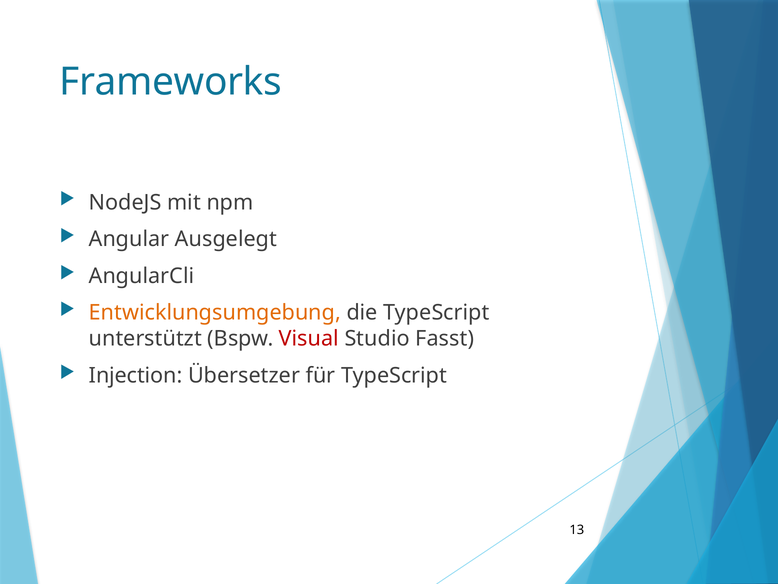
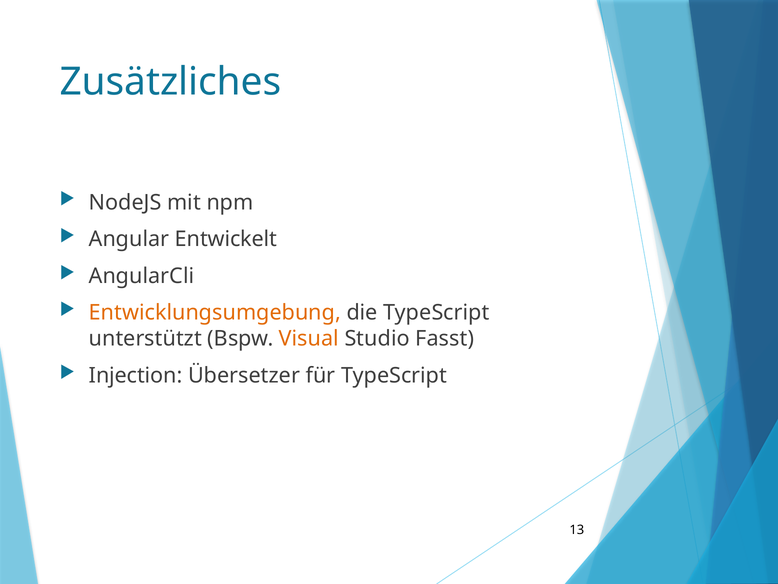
Frameworks: Frameworks -> Zusätzliches (171, 82)
Ausgelegt: Ausgelegt -> Entwickelt (226, 239)
Visual colour: red -> orange (309, 338)
